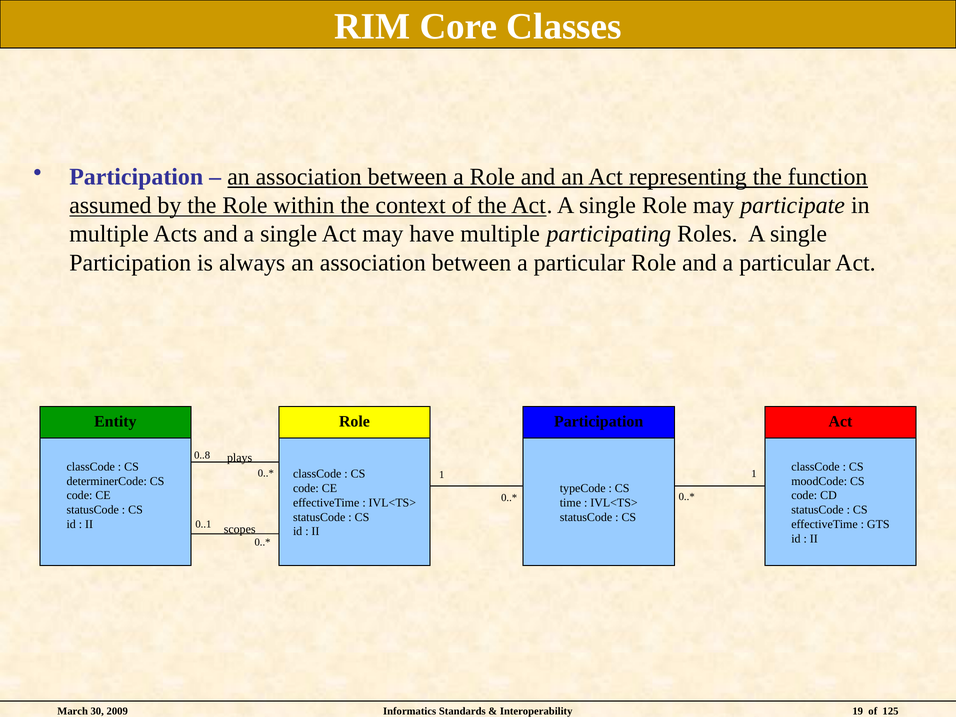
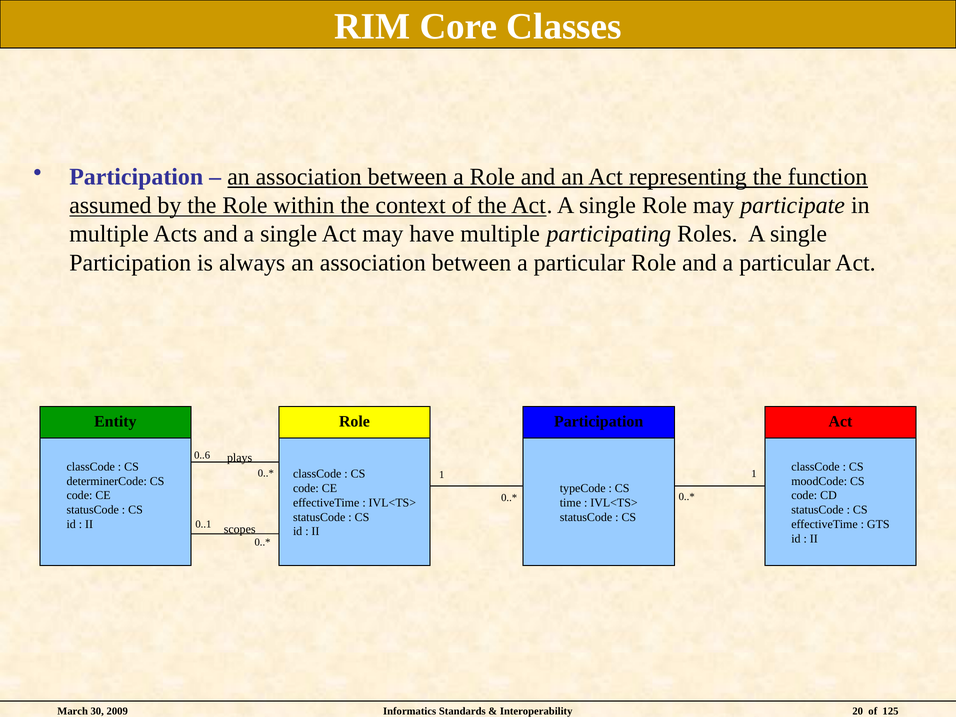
0..8: 0..8 -> 0..6 (202, 455)
19: 19 -> 20 (858, 711)
